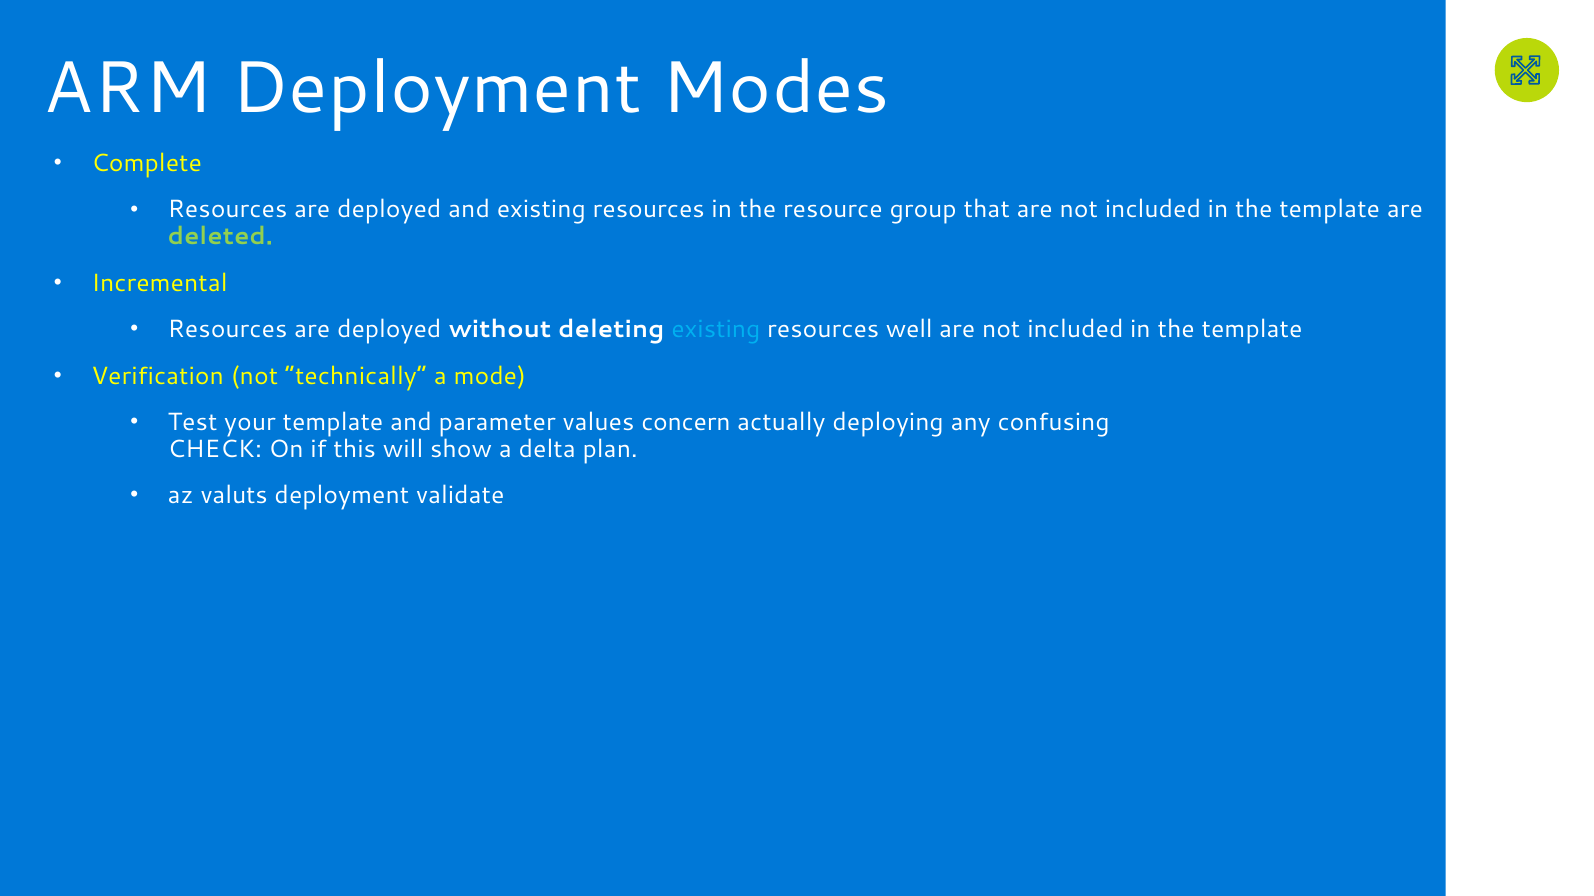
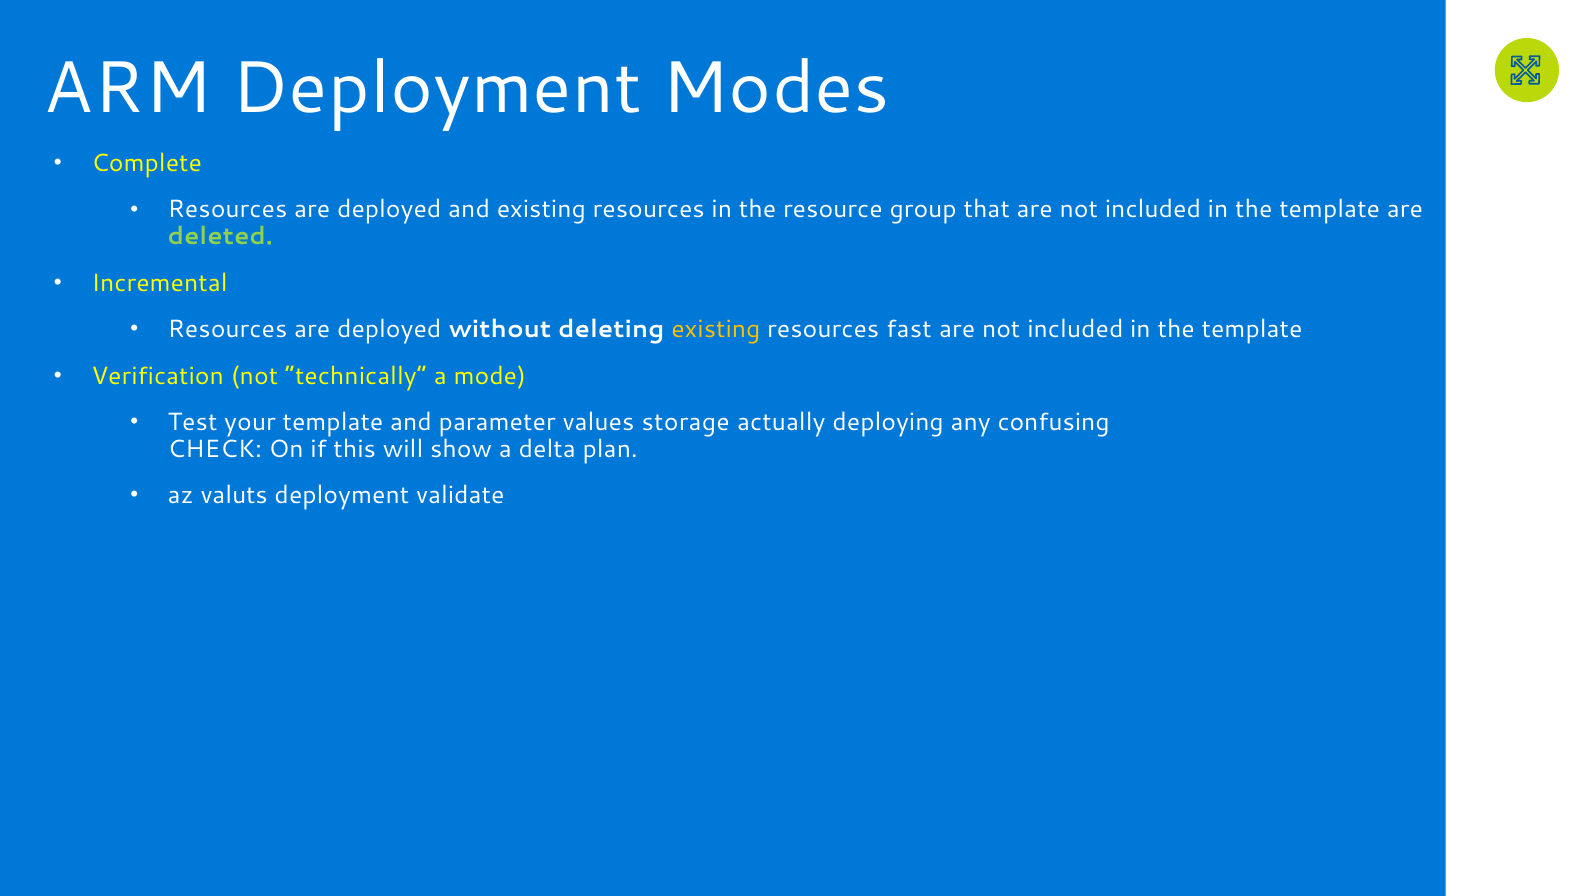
existing colour: light blue -> yellow (716, 330)
well: well -> fast (909, 330)
concern: concern -> storage (686, 423)
